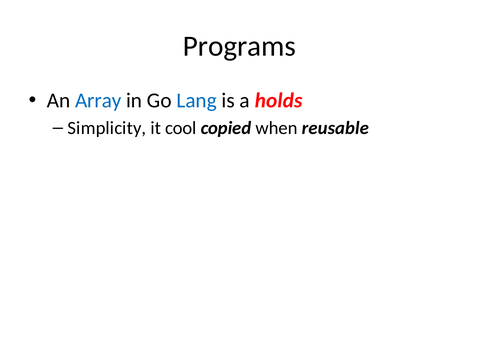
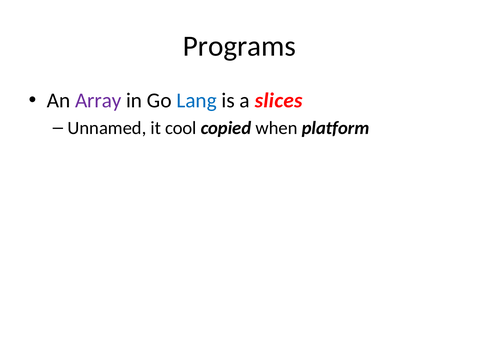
Array colour: blue -> purple (98, 101)
holds: holds -> slices (279, 101)
Simplicity: Simplicity -> Unnamed (107, 128)
reusable: reusable -> platform (336, 128)
